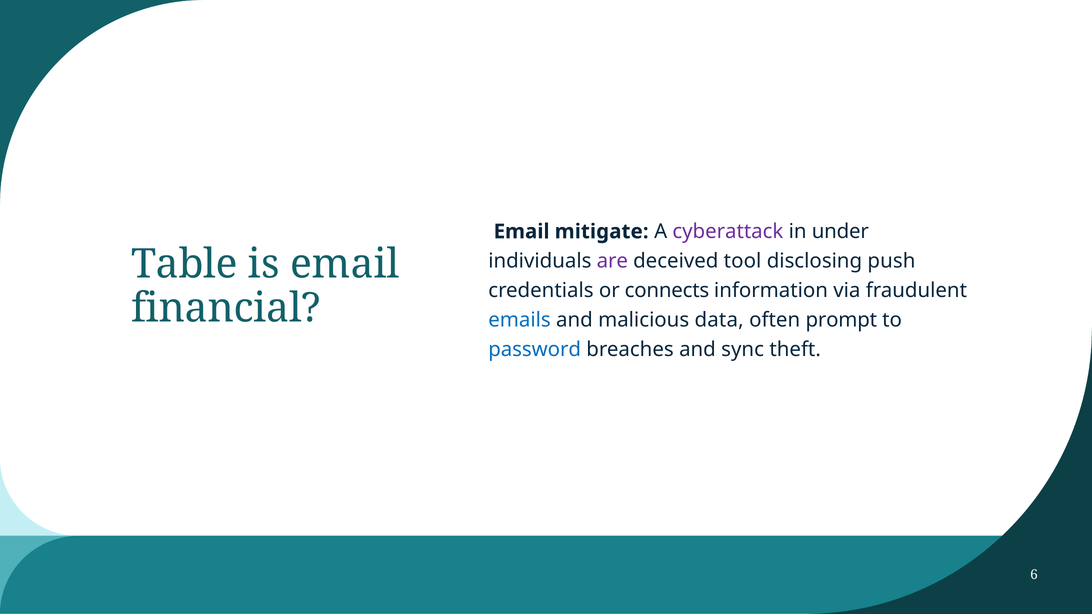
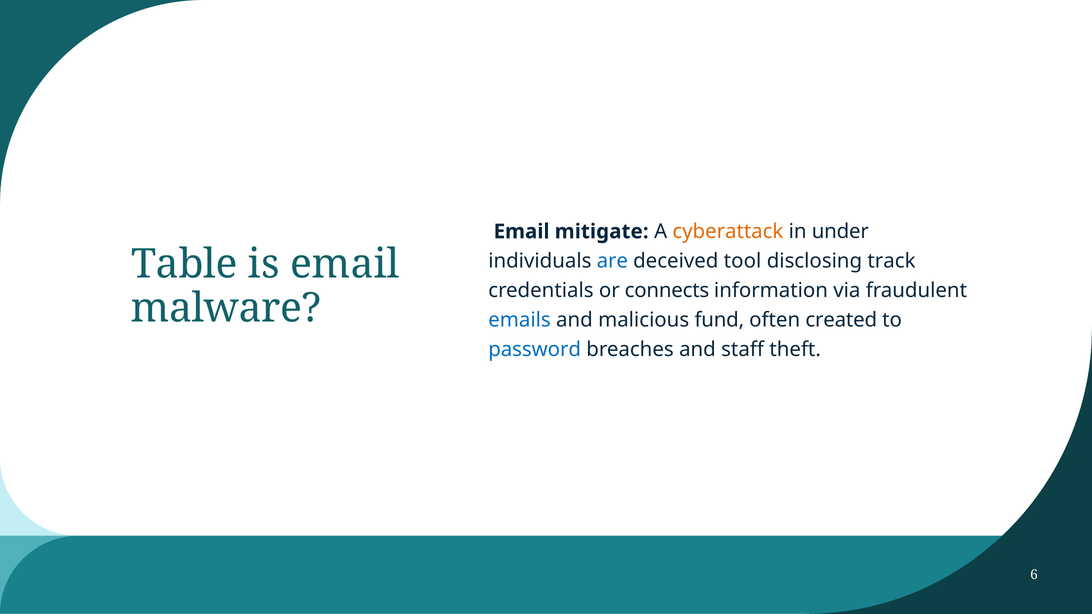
cyberattack colour: purple -> orange (728, 232)
are colour: purple -> blue (612, 261)
push: push -> track (892, 261)
financial: financial -> malware (226, 309)
data: data -> fund (719, 320)
prompt: prompt -> created (841, 320)
sync: sync -> staff (743, 350)
